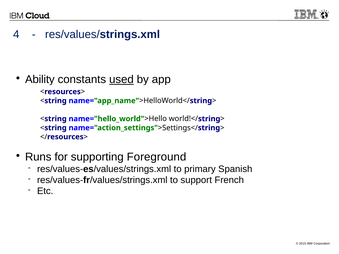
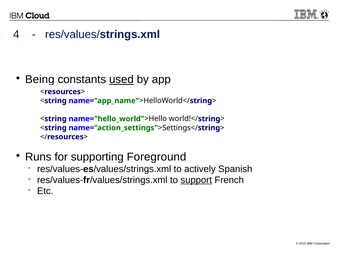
Ability: Ability -> Being (40, 80)
primary: primary -> actively (200, 169)
support underline: none -> present (196, 180)
